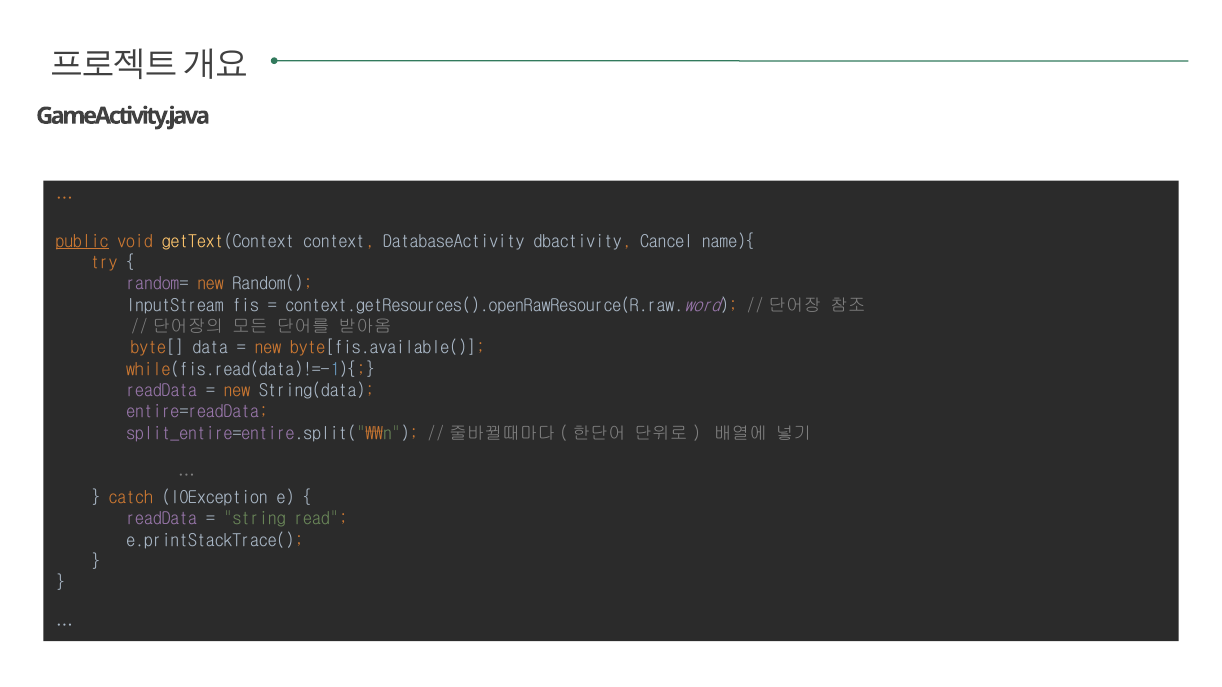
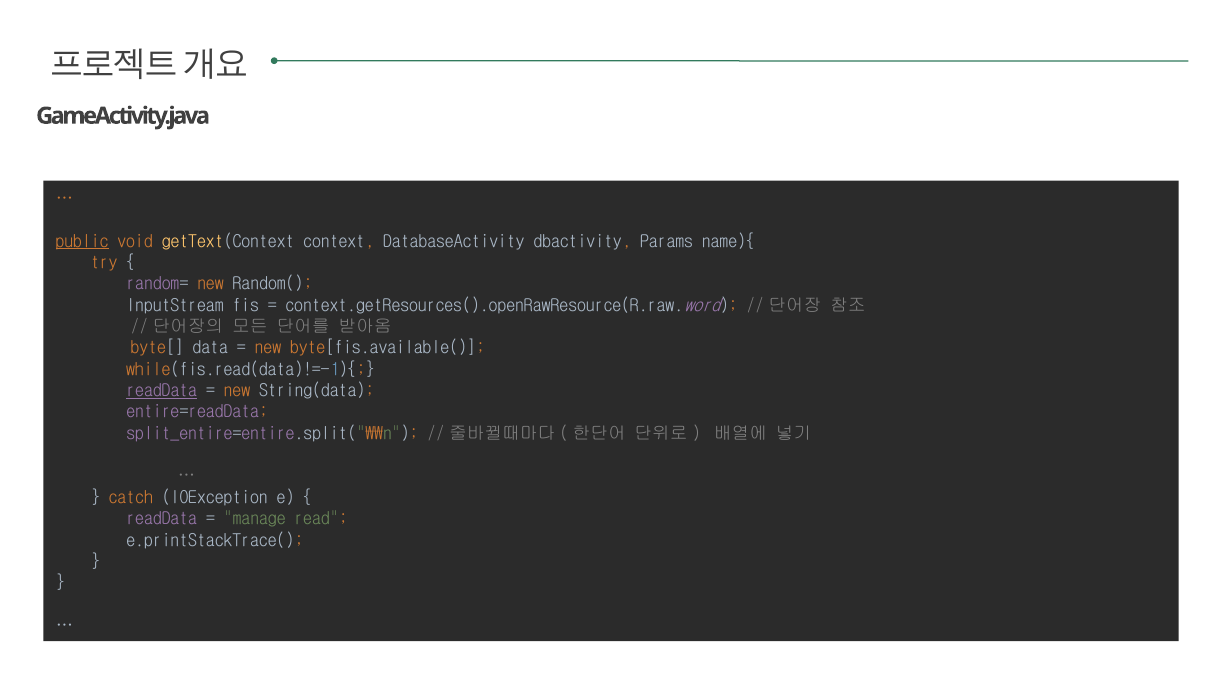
Cancel: Cancel -> Params (667, 241)
readData underline: none -> present (162, 391)
string: string -> manage (255, 519)
